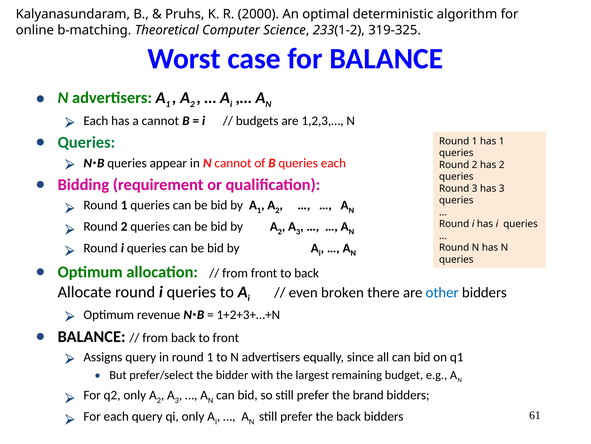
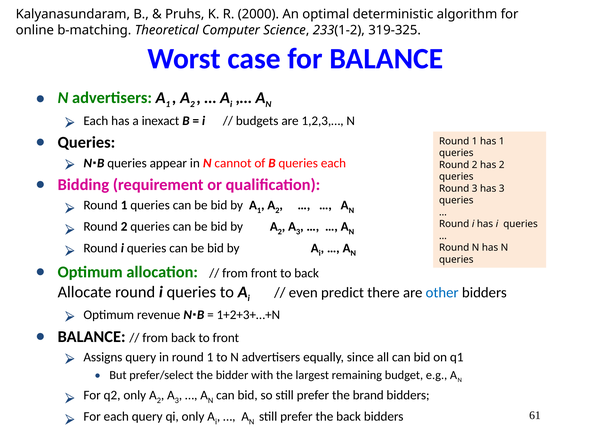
a cannot: cannot -> inexact (160, 121)
Queries colour: green -> black (86, 142)
broken: broken -> predict (343, 292)
